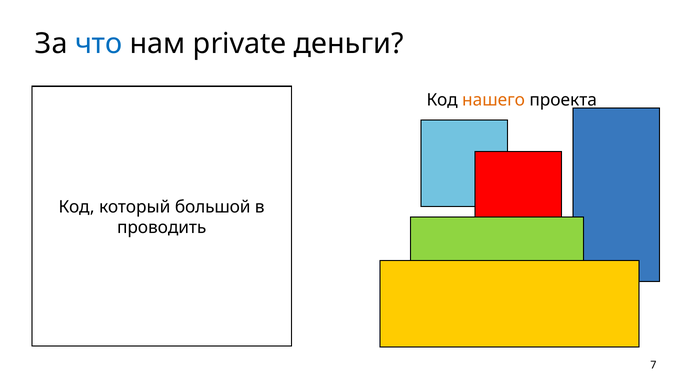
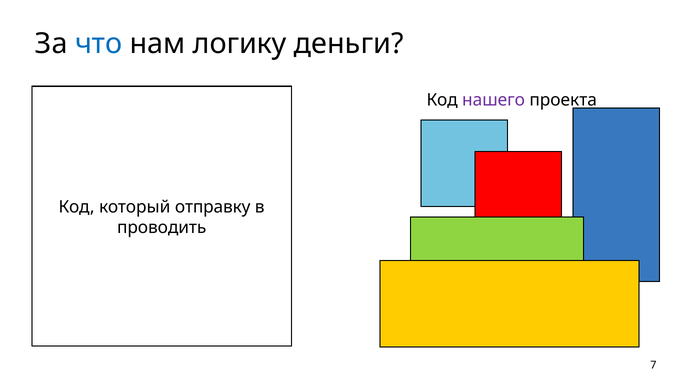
private: private -> логику (240, 44)
нашего colour: orange -> purple (494, 100)
большой: большой -> отправку (213, 207)
